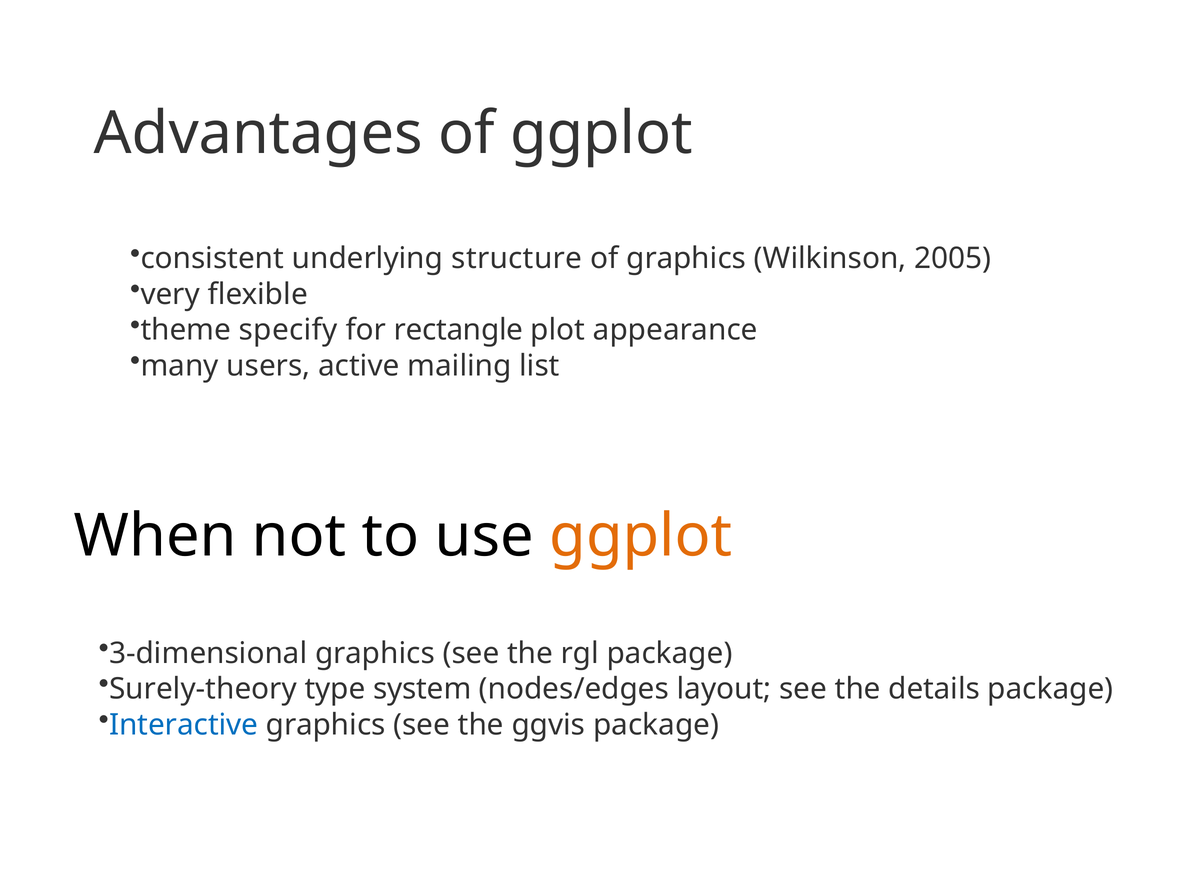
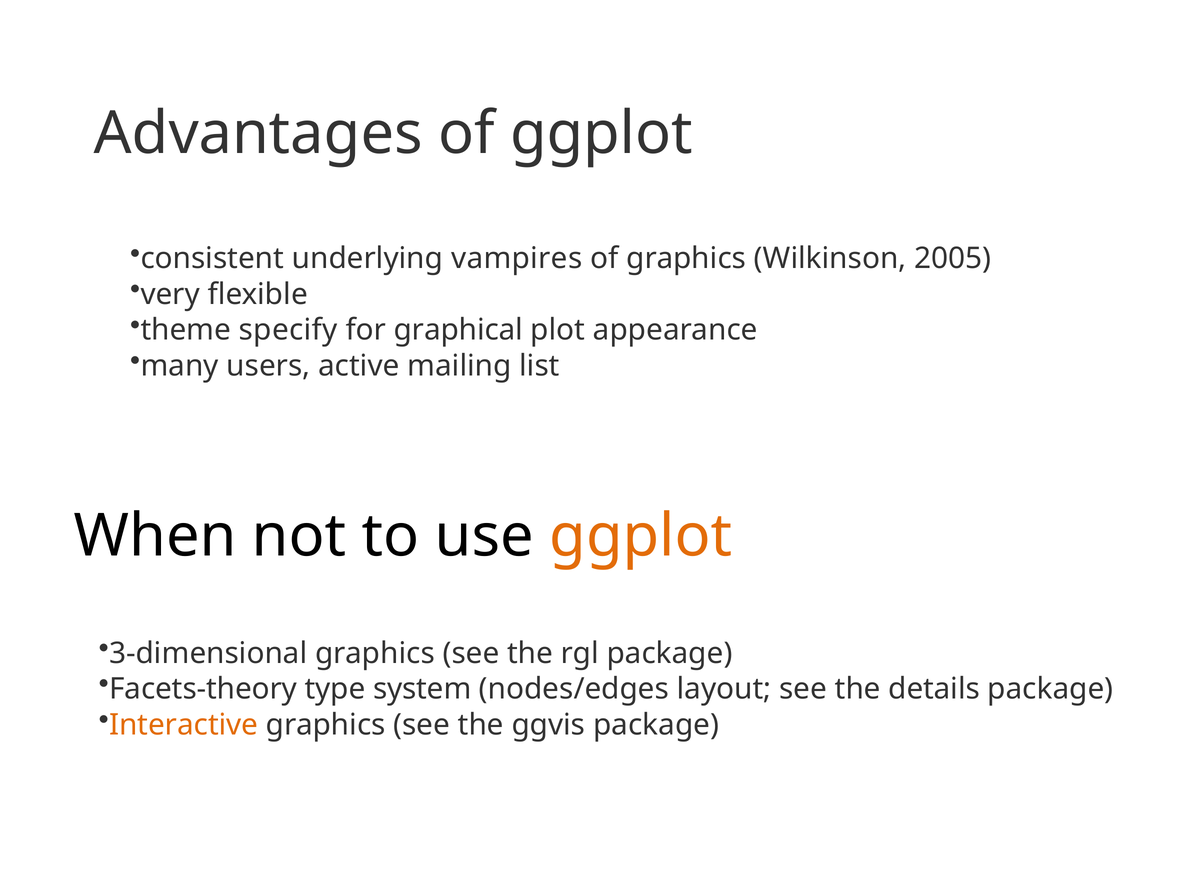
structure: structure -> vampires (517, 259)
rectangle: rectangle -> graphical (458, 330)
Surely-theory: Surely-theory -> Facets-theory (203, 689)
Interactive colour: blue -> orange (184, 725)
